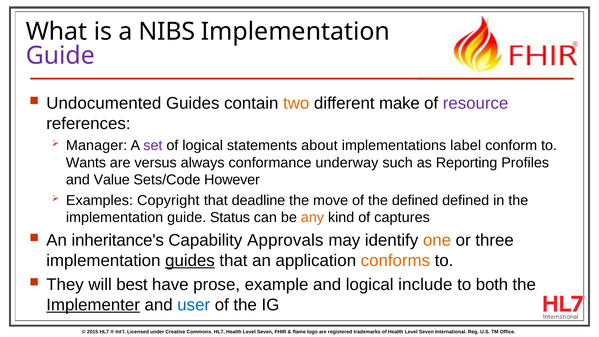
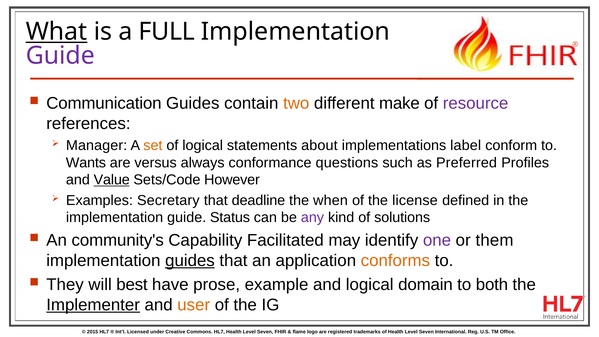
What underline: none -> present (56, 32)
NIBS: NIBS -> FULL (167, 32)
Undocumented: Undocumented -> Communication (104, 103)
set colour: purple -> orange (153, 145)
underway: underway -> questions (347, 163)
Reporting: Reporting -> Preferred (467, 163)
Value underline: none -> present (112, 180)
Copyright: Copyright -> Secretary (168, 200)
move: move -> when (331, 200)
the defined: defined -> license (415, 200)
any colour: orange -> purple (312, 217)
captures: captures -> solutions (402, 217)
inheritance's: inheritance's -> community's (118, 240)
Approvals: Approvals -> Facilitated (285, 240)
one colour: orange -> purple (437, 240)
three: three -> them (494, 240)
include: include -> domain (425, 285)
user colour: blue -> orange (194, 305)
